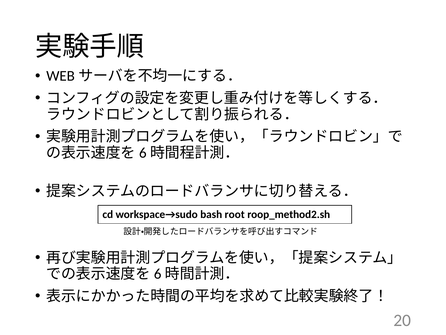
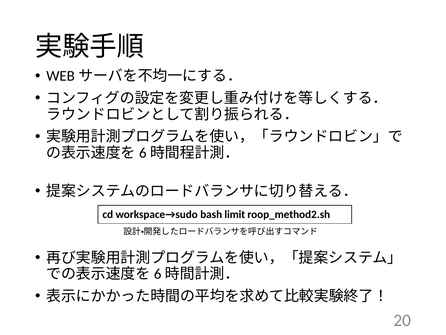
root: root -> limit (235, 214)
